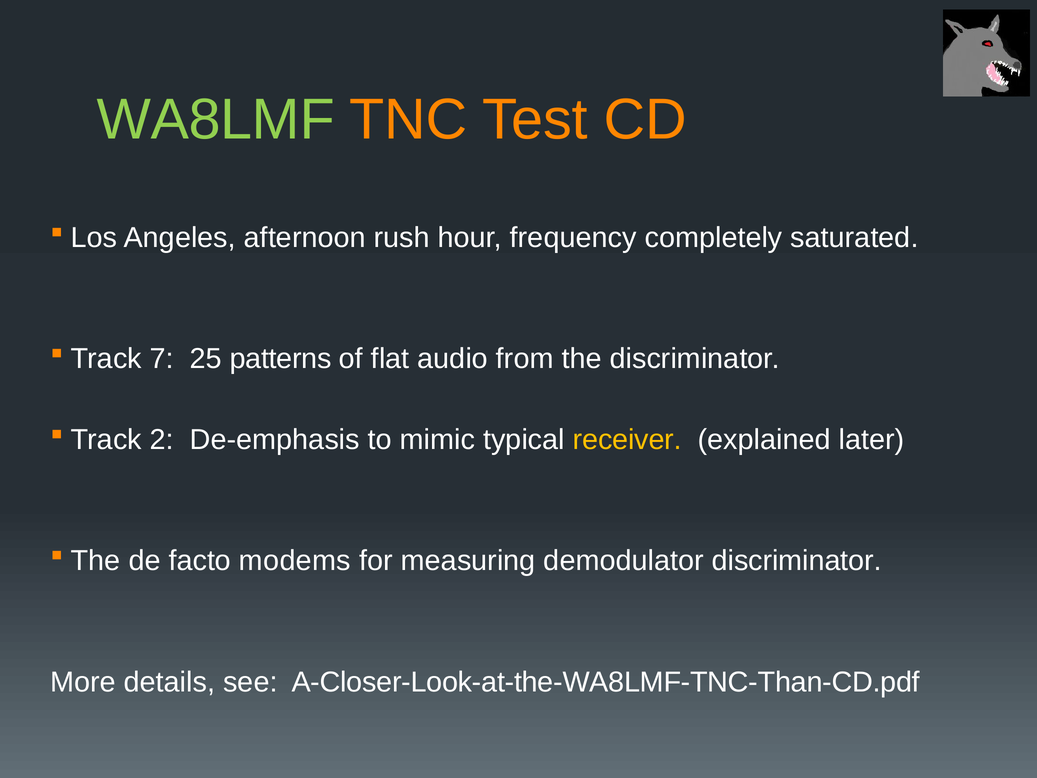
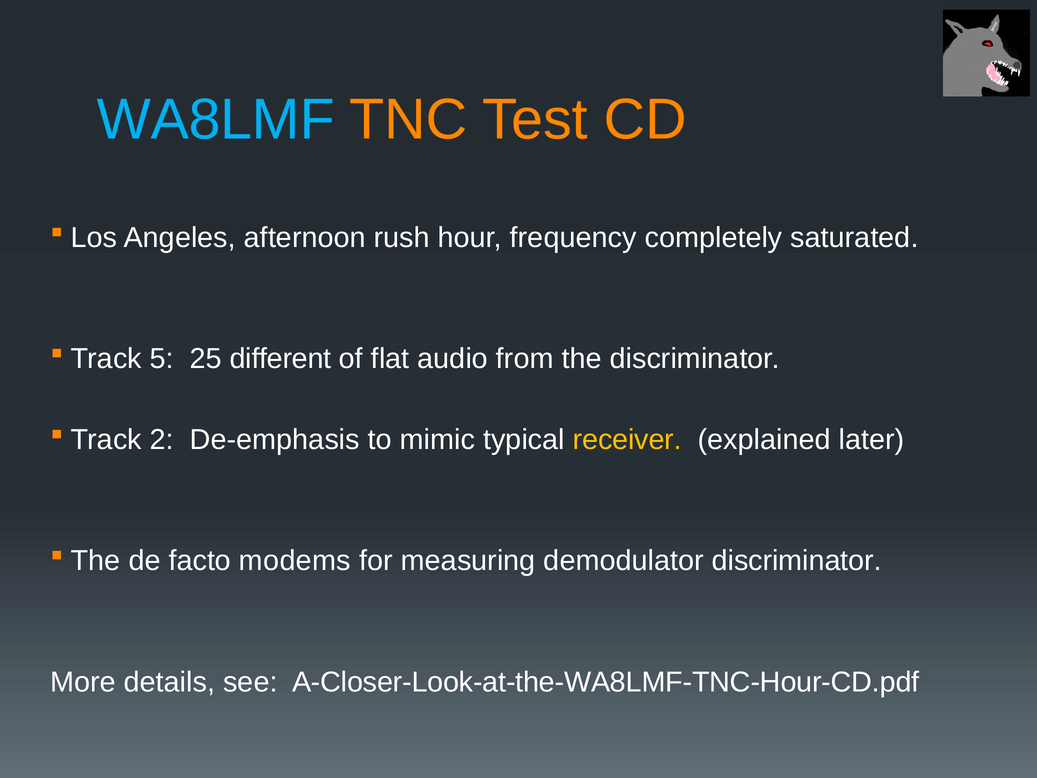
WA8LMF colour: light green -> light blue (216, 120)
7: 7 -> 5 (162, 359)
patterns: patterns -> different (281, 359)
A-Closer-Look-at-the-WA8LMF-TNC-Than-CD.pdf: A-Closer-Look-at-the-WA8LMF-TNC-Than-CD.pdf -> A-Closer-Look-at-the-WA8LMF-TNC-Hour-CD.pdf (606, 682)
